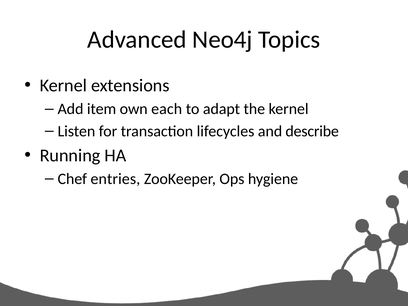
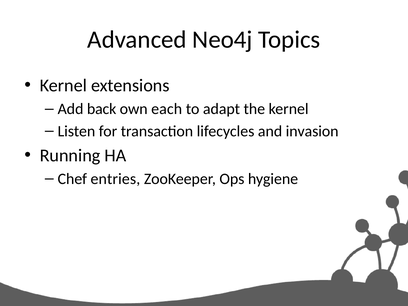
item: item -> back (102, 109)
describe: describe -> invasion (312, 131)
